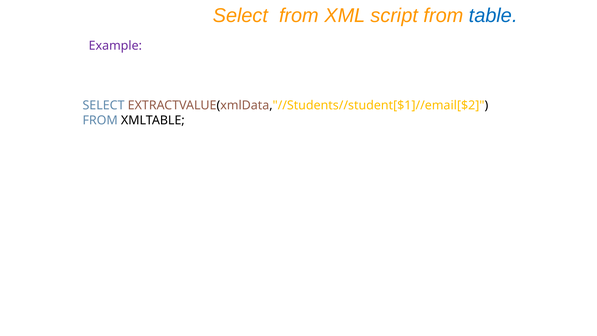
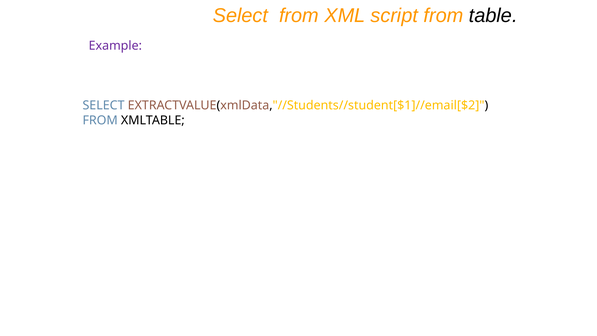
table colour: blue -> black (493, 16)
